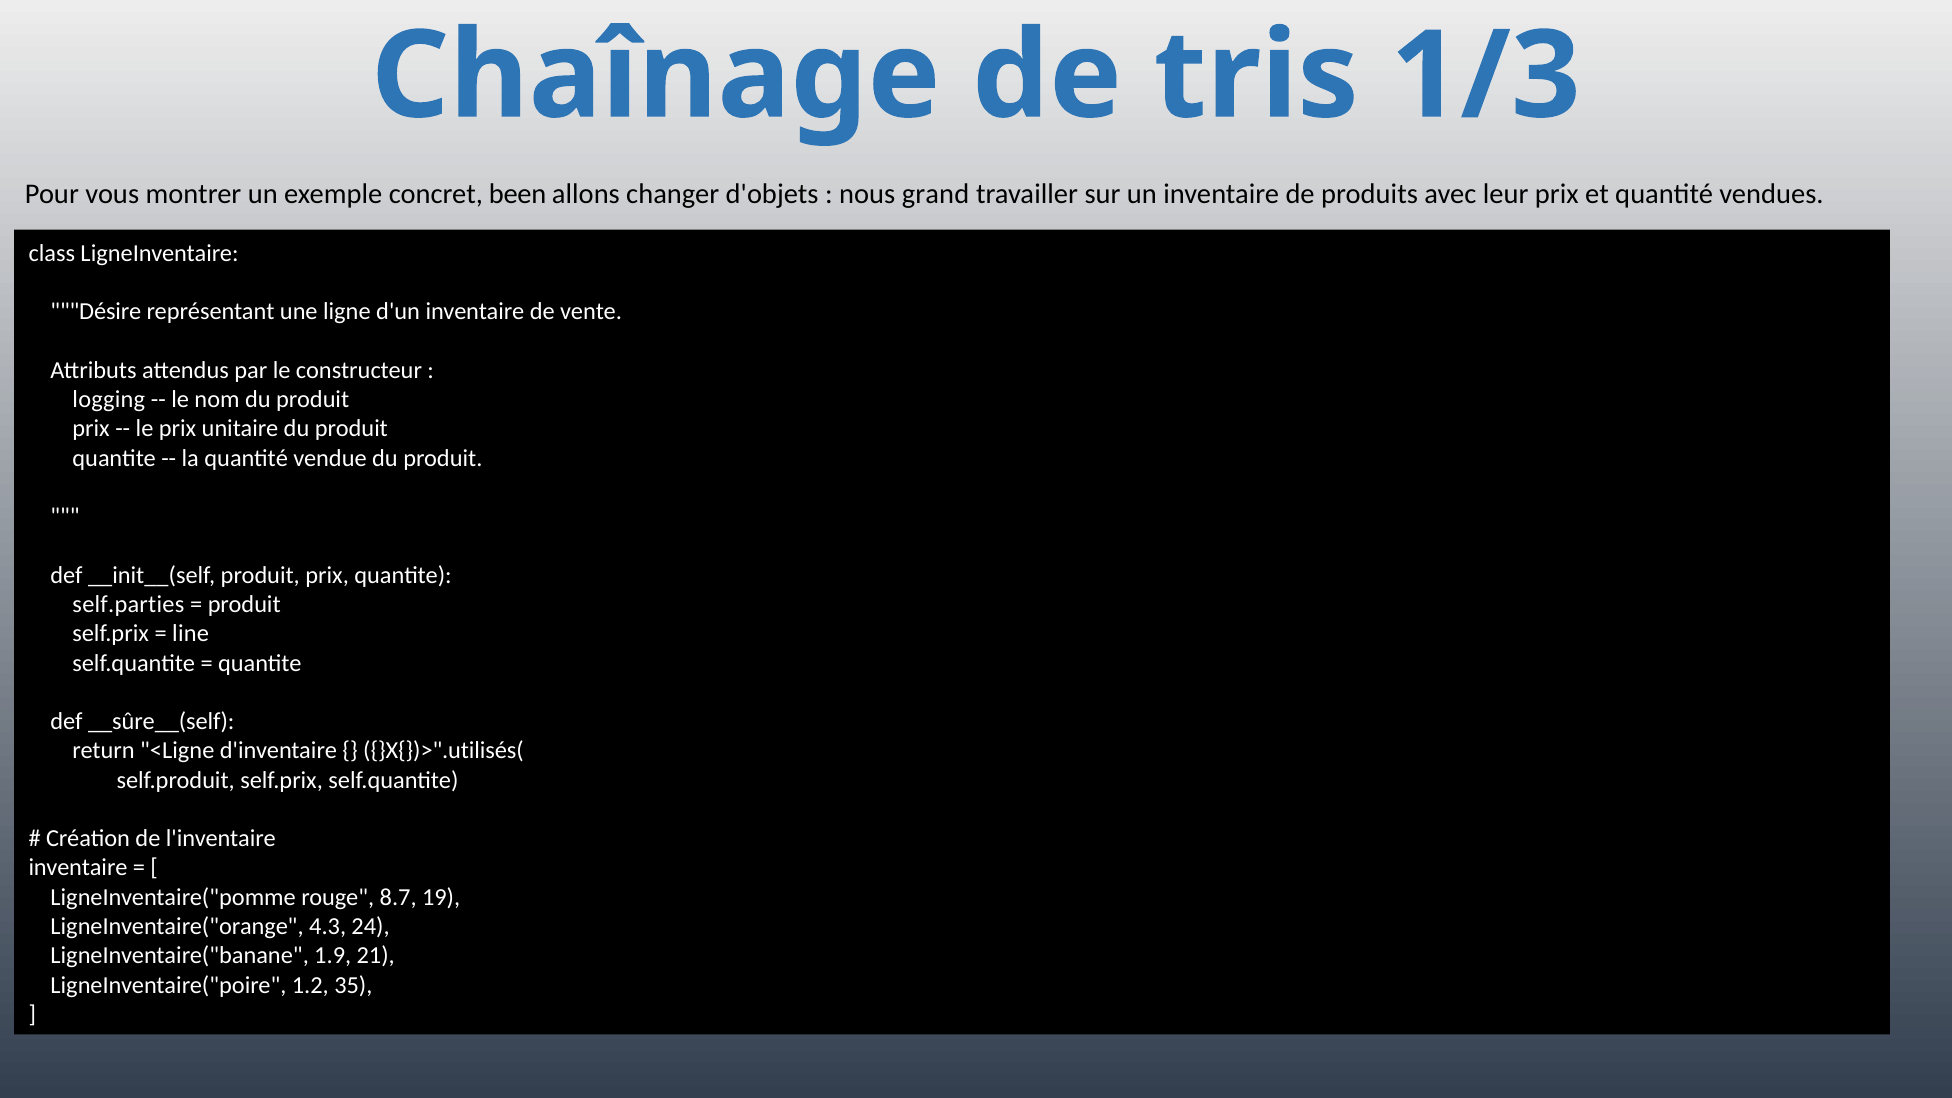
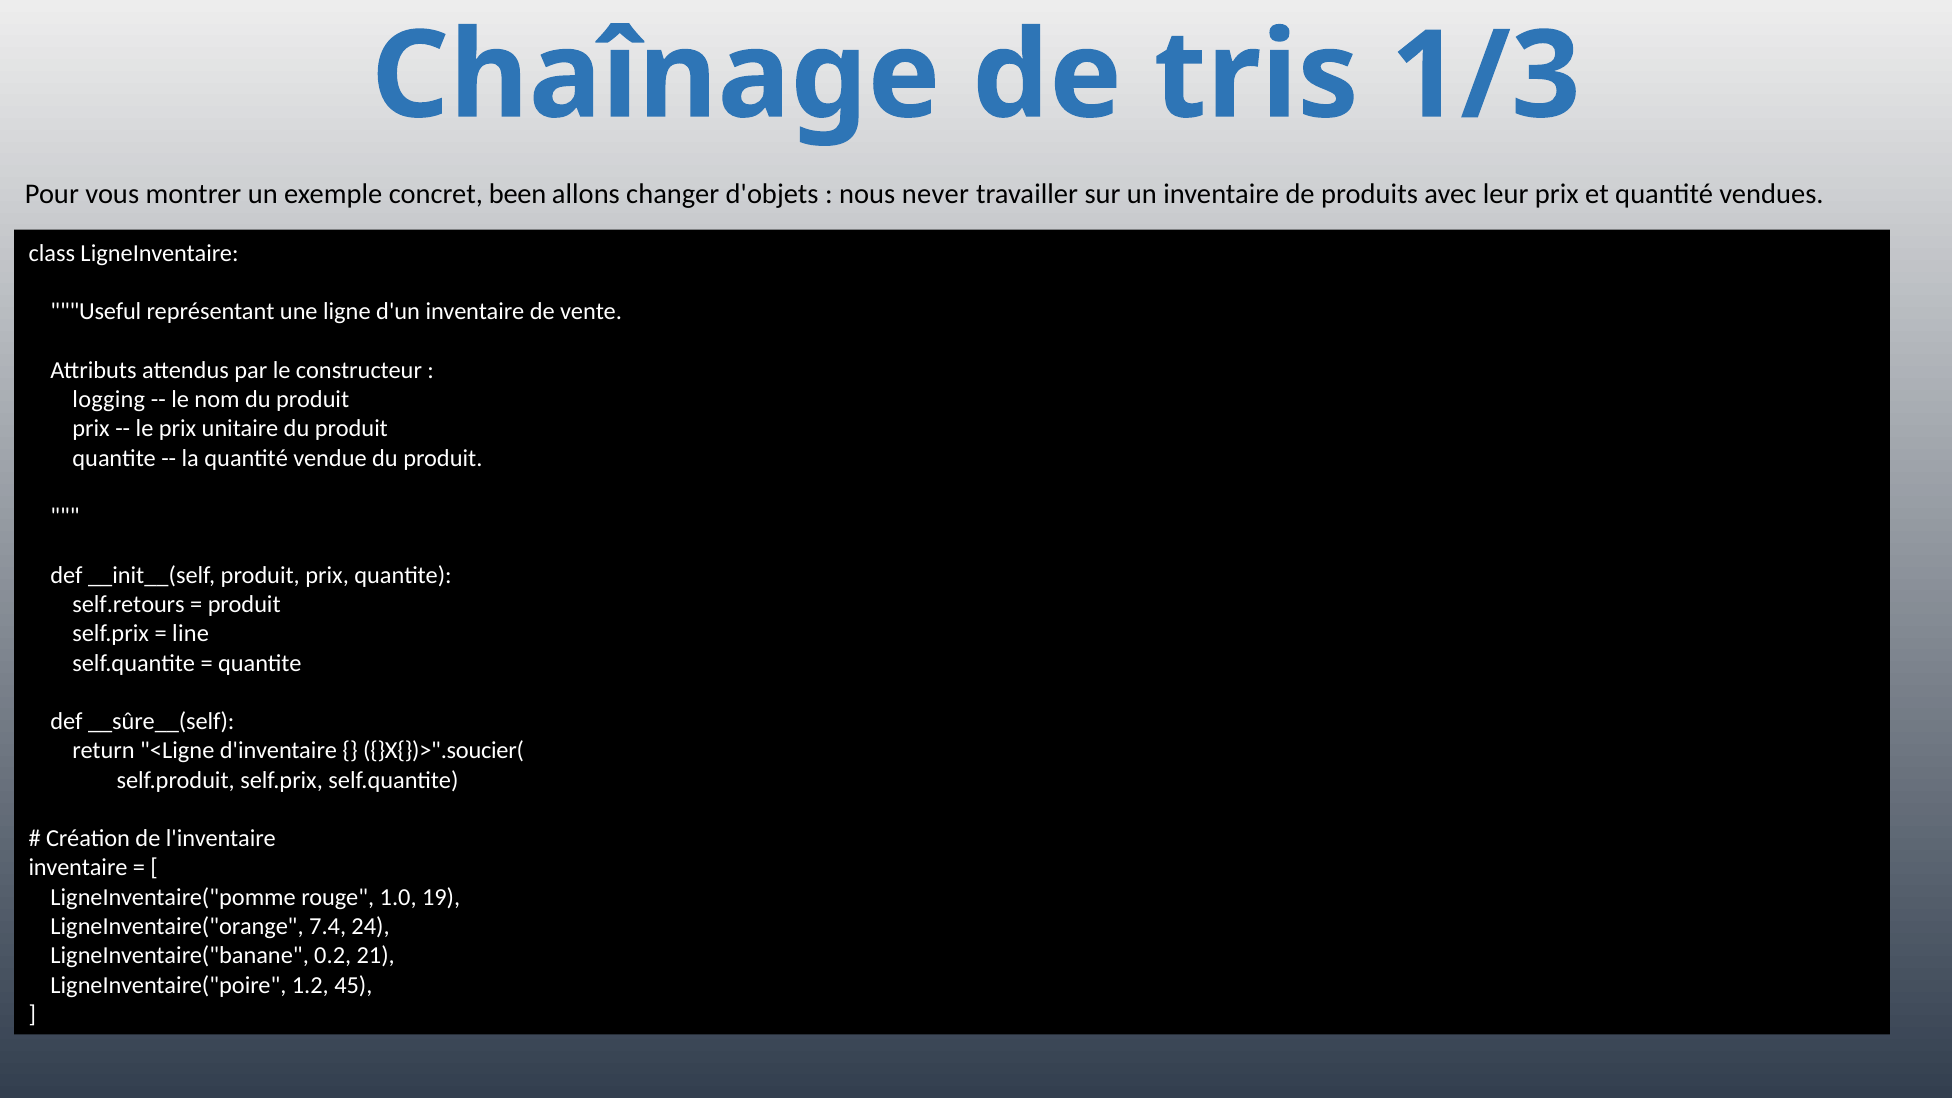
grand: grand -> never (936, 194)
Désire: Désire -> Useful (96, 312)
self.parties: self.parties -> self.retours (129, 604)
}X{})>".utilisés(: }X{})>".utilisés( -> }X{})>".soucier( (443, 751)
8.7: 8.7 -> 1.0 (398, 897)
4.3: 4.3 -> 7.4 (328, 926)
1.9: 1.9 -> 0.2 (333, 956)
35: 35 -> 45 (353, 985)
